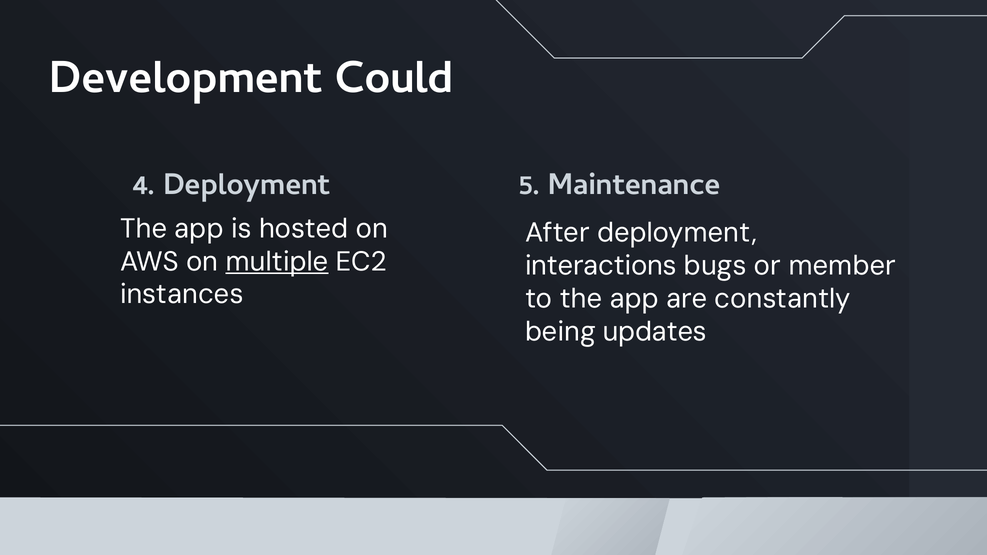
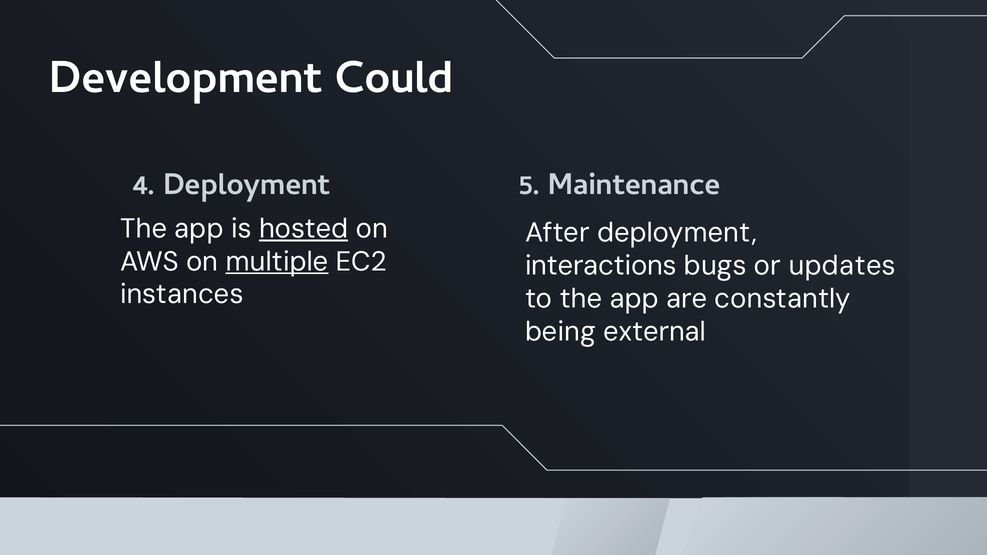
hosted underline: none -> present (304, 229)
member: member -> updates (842, 266)
updates: updates -> external (655, 332)
